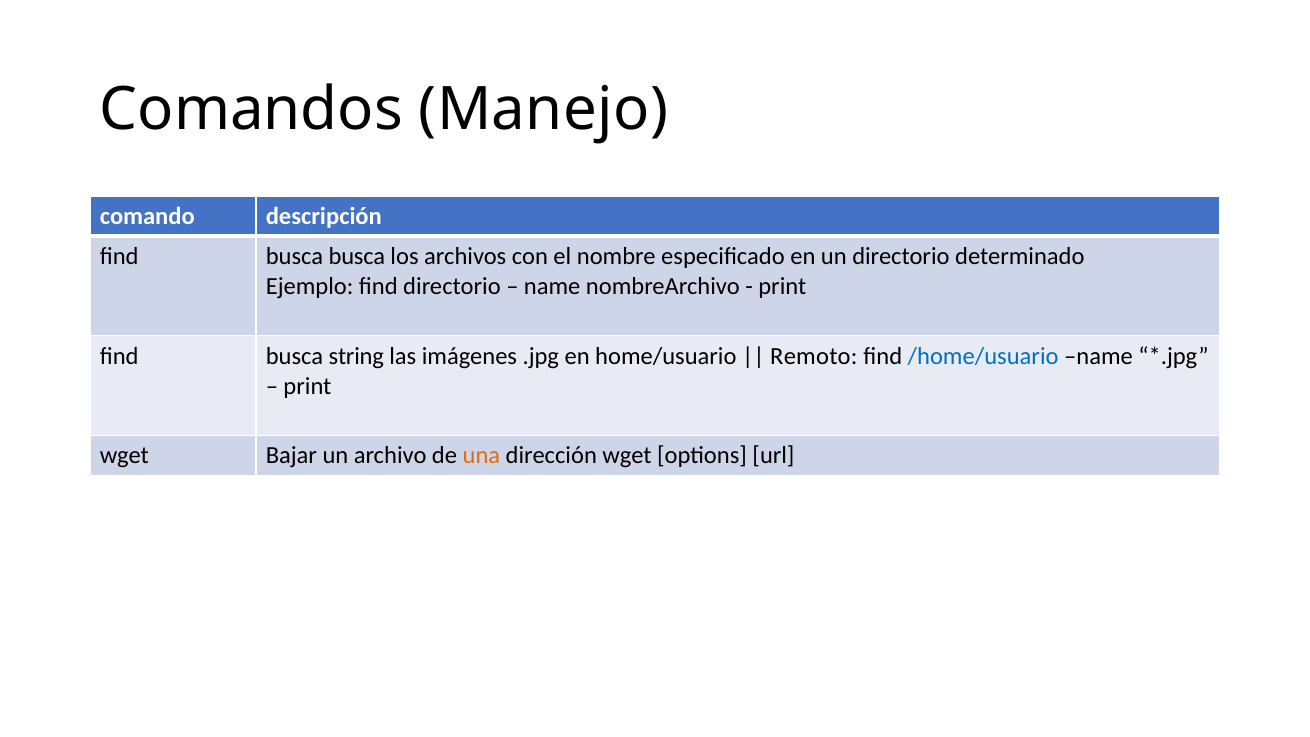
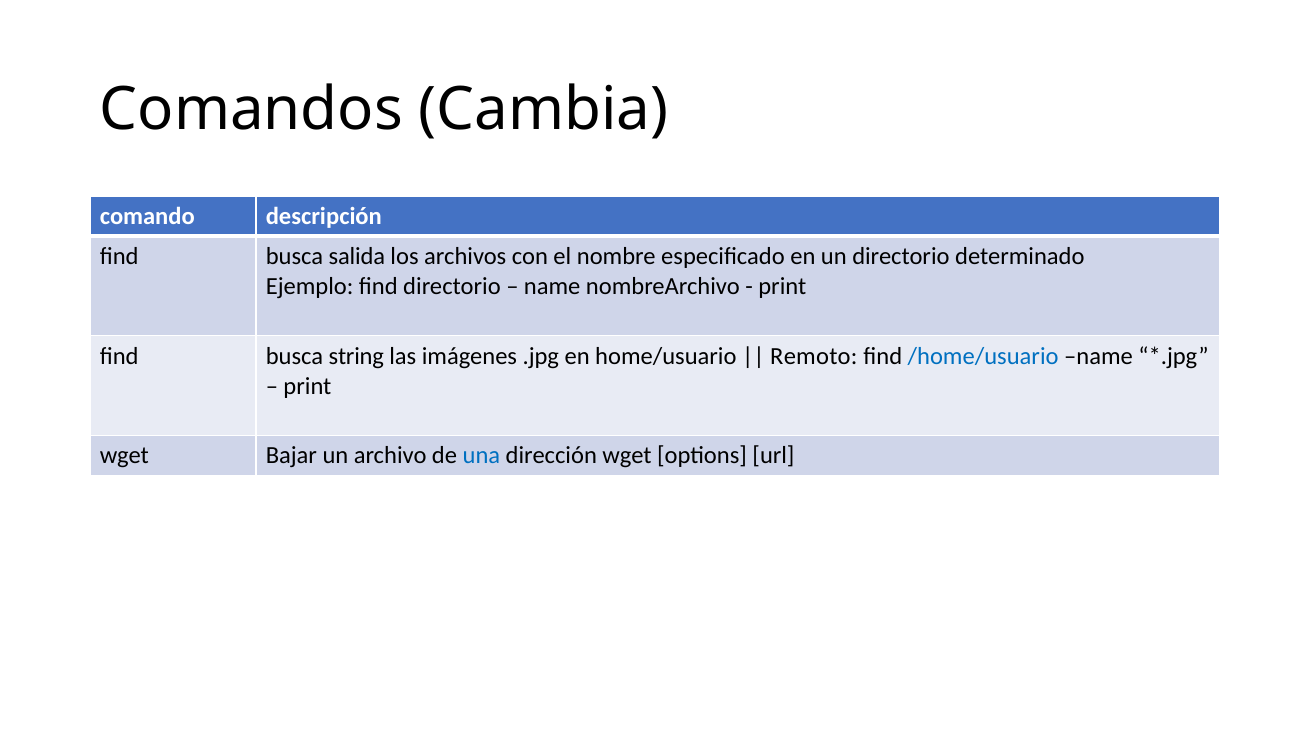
Manejo: Manejo -> Cambia (544, 110)
busca busca: busca -> salida (357, 256)
una colour: orange -> blue (481, 456)
